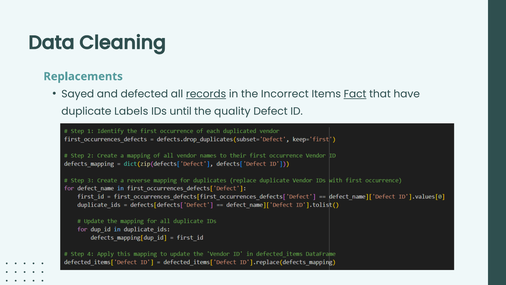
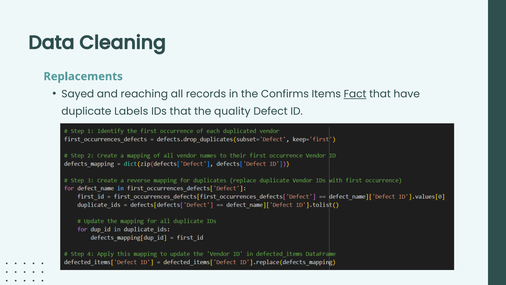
defected: defected -> reaching (144, 94)
records underline: present -> none (206, 94)
Incorrect: Incorrect -> Confirms (285, 94)
IDs until: until -> that (180, 111)
